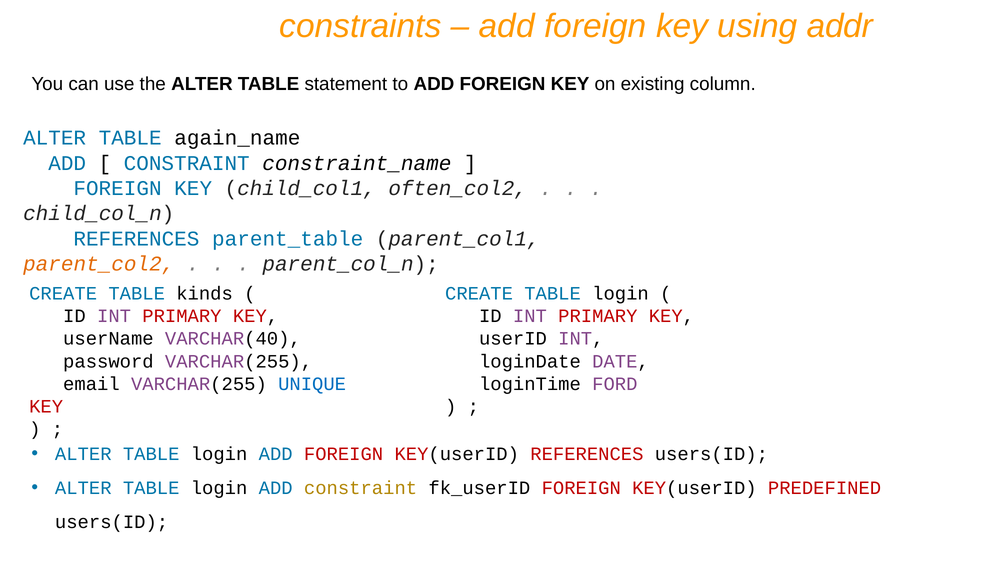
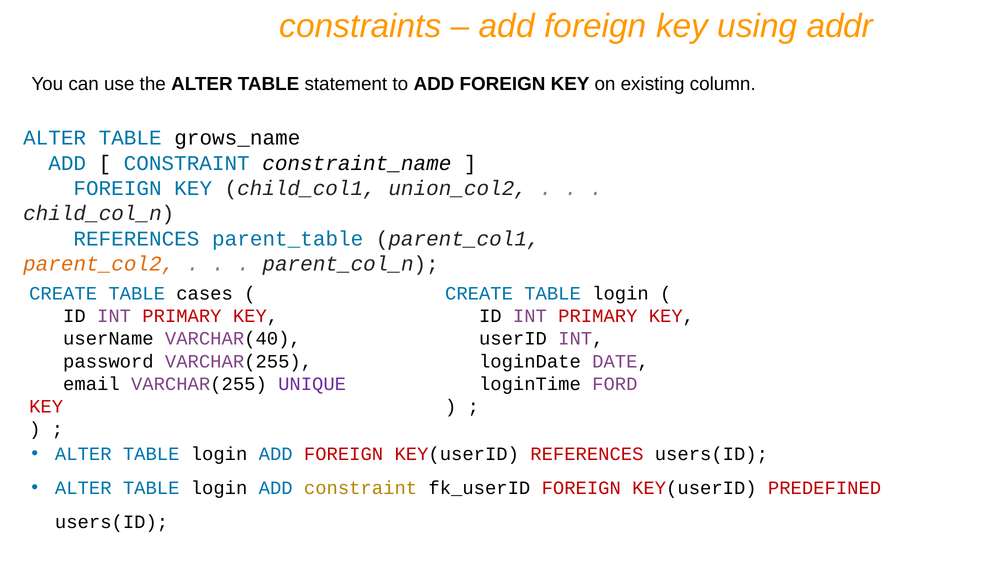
again_name: again_name -> grows_name (237, 138)
often_col2: often_col2 -> union_col2 (458, 188)
kinds: kinds -> cases (205, 293)
UNIQUE colour: blue -> purple (312, 384)
